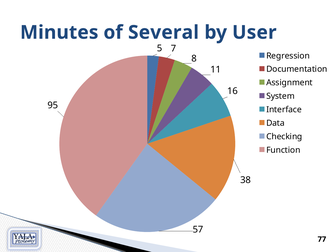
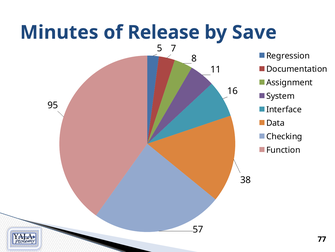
Several: Several -> Release (164, 32)
User: User -> Save (254, 32)
